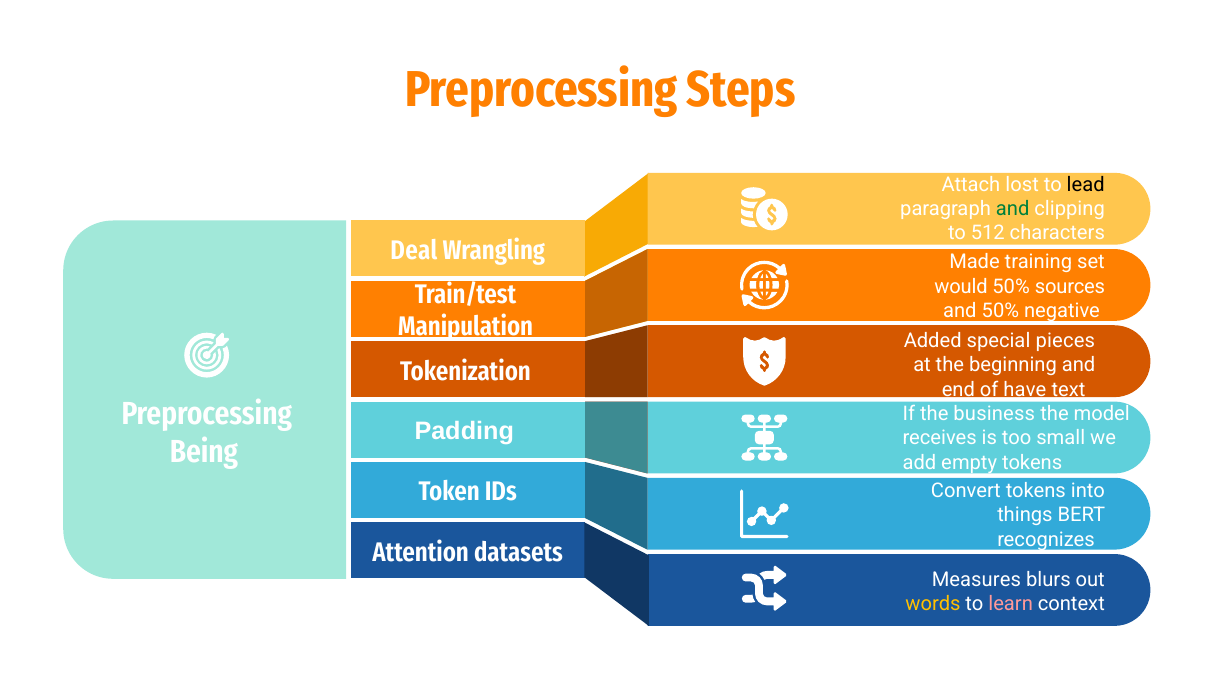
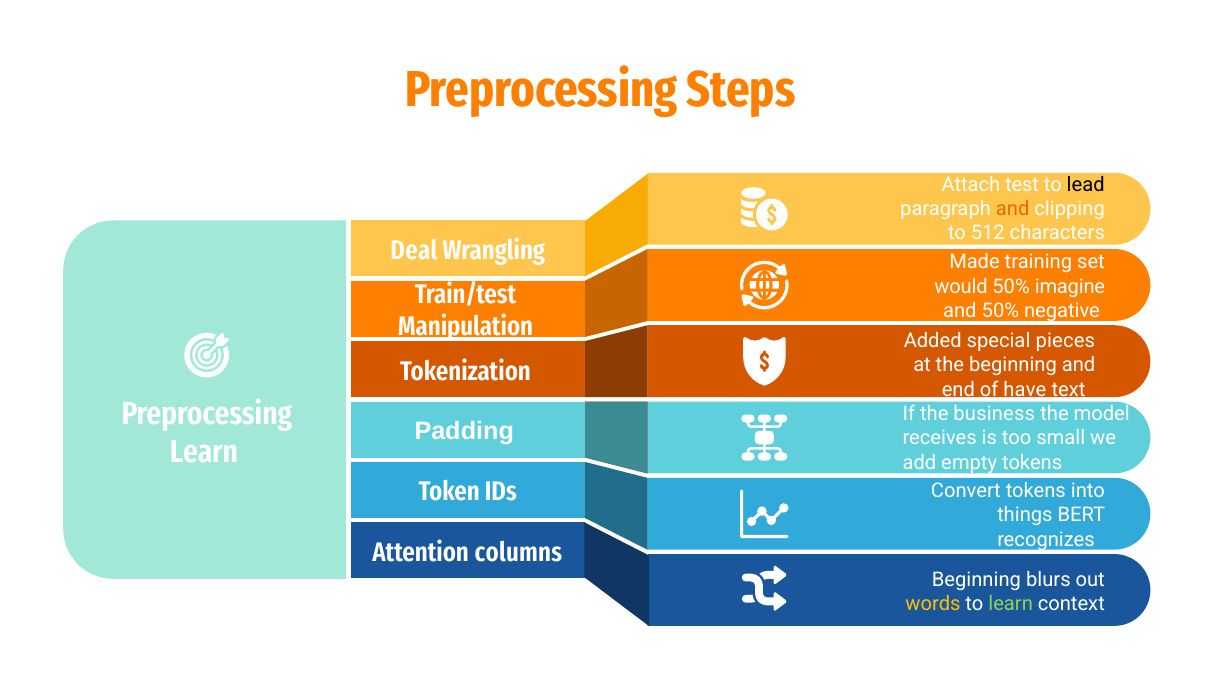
lost: lost -> test (1022, 185)
and colour: green -> orange (1013, 209)
sources: sources -> imagine (1070, 286)
Being: Being -> Learn (204, 452)
datasets: datasets -> columns (518, 552)
Measures: Measures -> Beginning (976, 580)
learn colour: pink -> light green (1011, 604)
